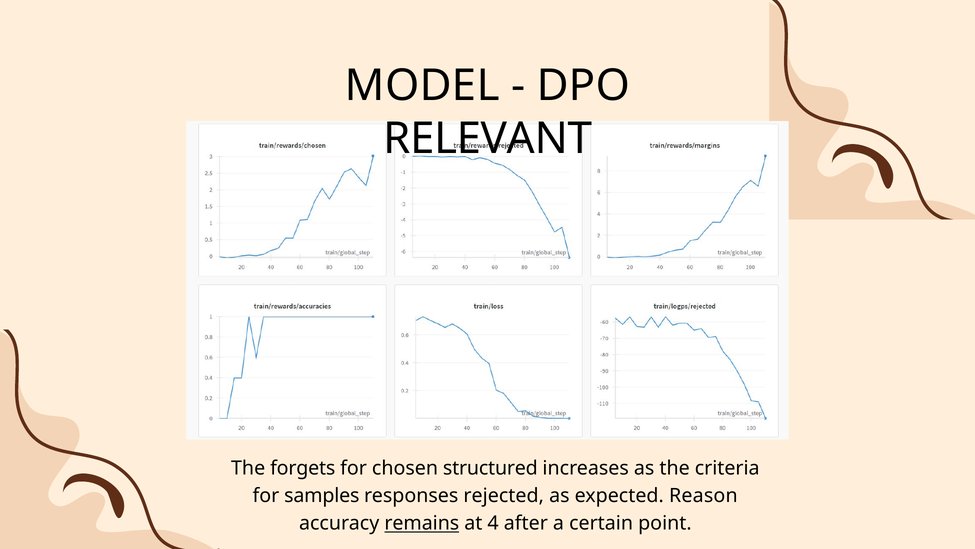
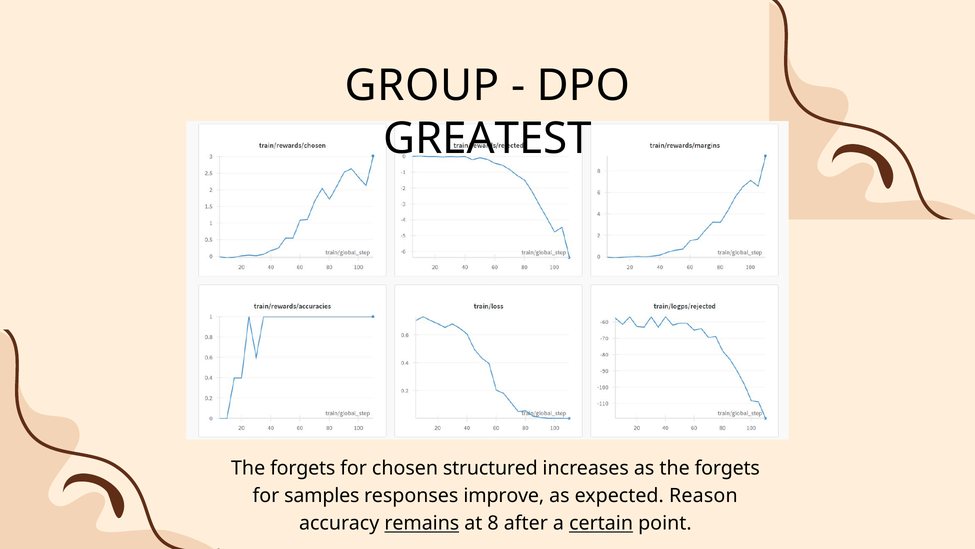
MODEL: MODEL -> GROUP (422, 86)
RELEVANT: RELEVANT -> GREATEST (488, 139)
as the criteria: criteria -> forgets (727, 468)
rejected: rejected -> improve (504, 495)
4: 4 -> 8 (493, 523)
certain underline: none -> present (601, 523)
